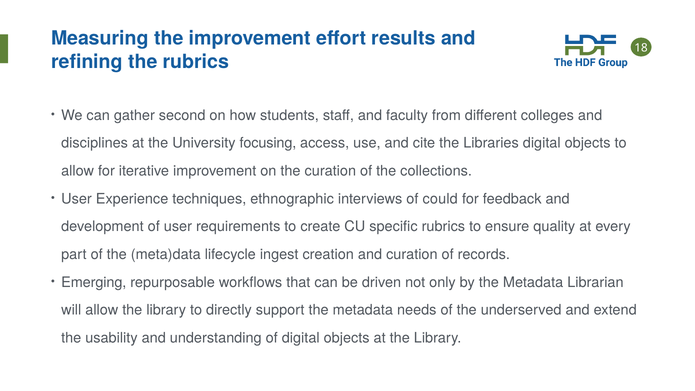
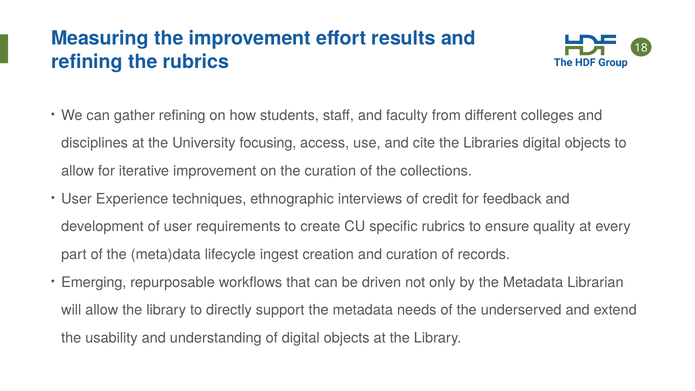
gather second: second -> refining (182, 115)
could: could -> credit (440, 199)
